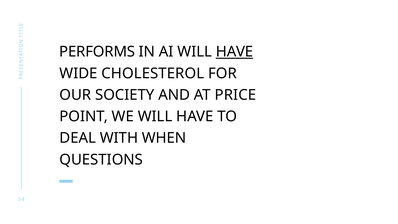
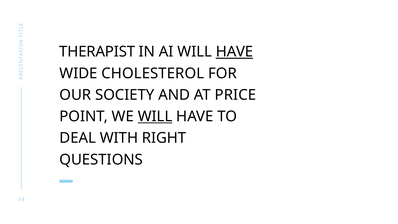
PERFORMS: PERFORMS -> THERAPIST (97, 52)
WILL underline: none -> present (155, 116)
WHEN: WHEN -> RIGHT (164, 138)
